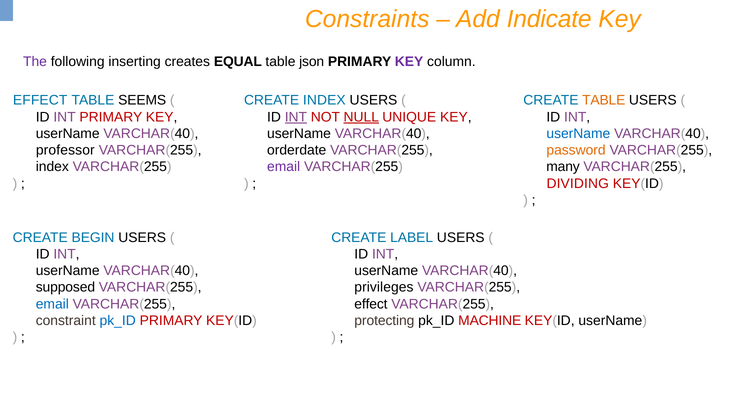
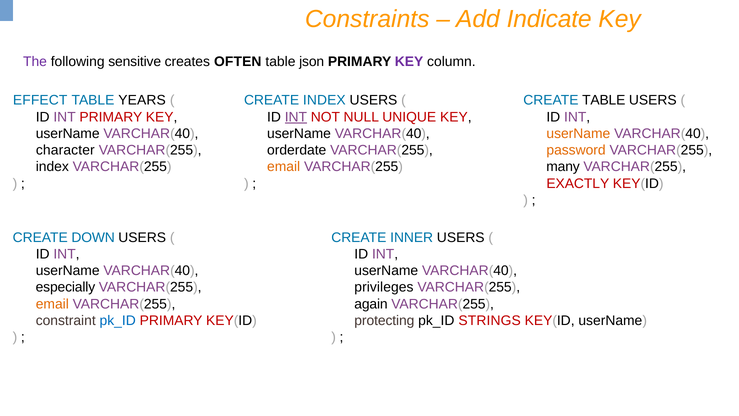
inserting: inserting -> sensitive (135, 62)
EQUAL: EQUAL -> OFTEN (238, 62)
SEEMS: SEEMS -> YEARS (142, 100)
TABLE colour: orange -> black (604, 100)
NULL underline: present -> none (361, 117)
userName colour: blue -> orange (578, 134)
professor: professor -> character (65, 150)
email colour: purple -> orange (284, 167)
DIVIDING: DIVIDING -> EXACTLY (578, 183)
BEGIN: BEGIN -> DOWN (93, 237)
LABEL: LABEL -> INNER (412, 237)
supposed: supposed -> especially (65, 287)
email colour: blue -> orange (52, 304)
effect: effect -> again (371, 304)
MACHINE: MACHINE -> STRINGS (490, 320)
